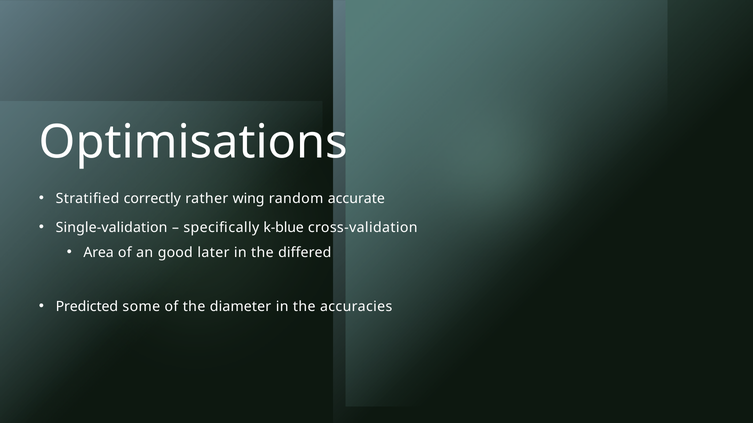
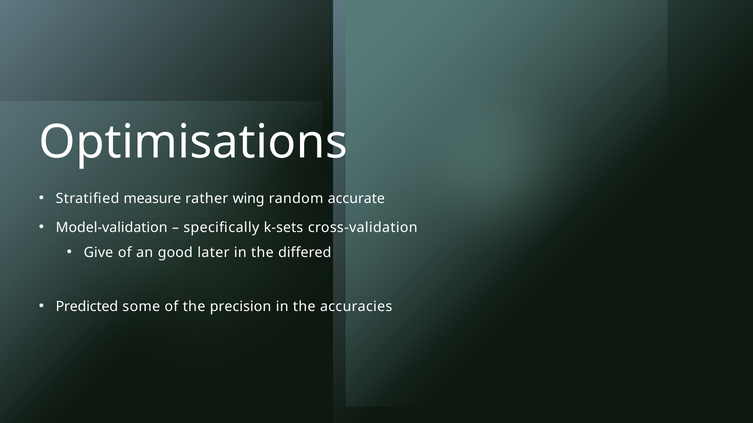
correctly: correctly -> measure (152, 199)
Single-validation: Single-validation -> Model-validation (112, 228)
k-blue: k-blue -> k-sets (283, 228)
Area: Area -> Give (98, 253)
diameter: diameter -> precision (240, 307)
